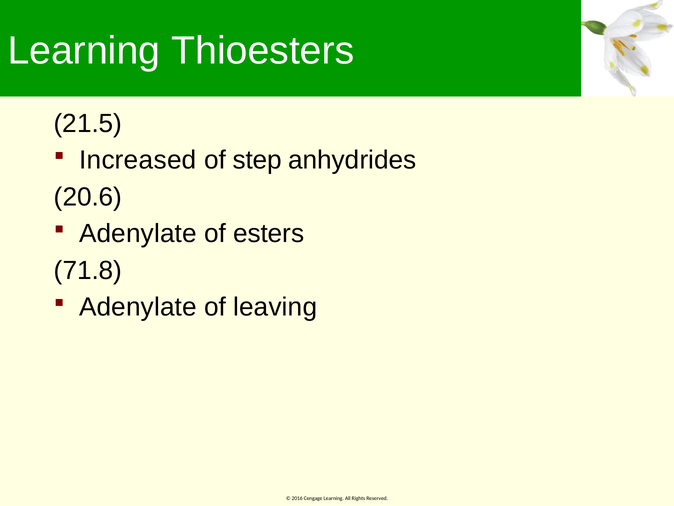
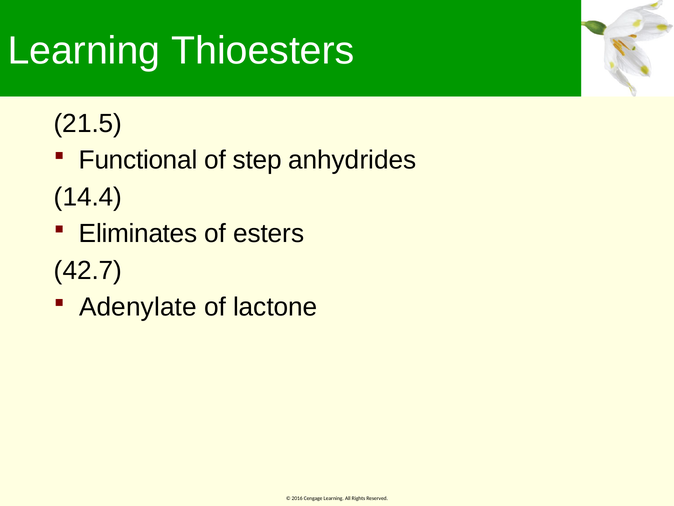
Increased: Increased -> Functional (138, 160)
20.6: 20.6 -> 14.4 (88, 197)
Adenylate: Adenylate -> Eliminates (138, 234)
71.8: 71.8 -> 42.7 (88, 270)
leaving: leaving -> lactone (275, 307)
